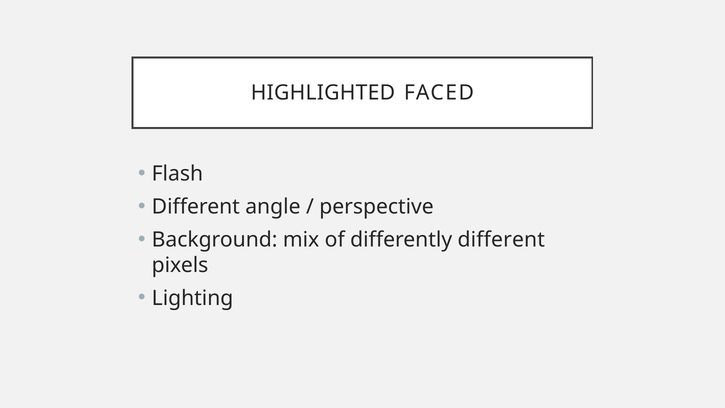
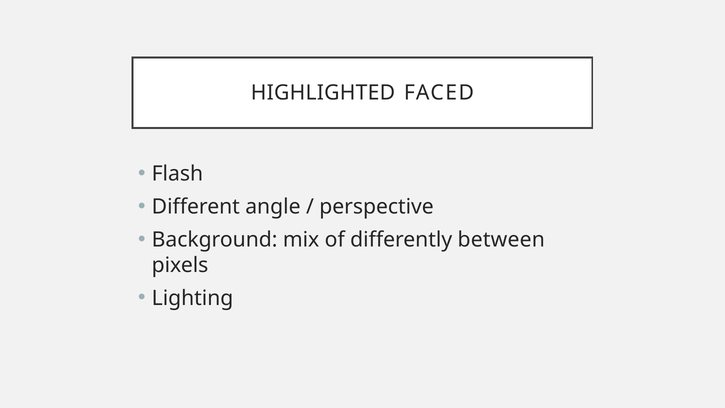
differently different: different -> between (501, 240)
